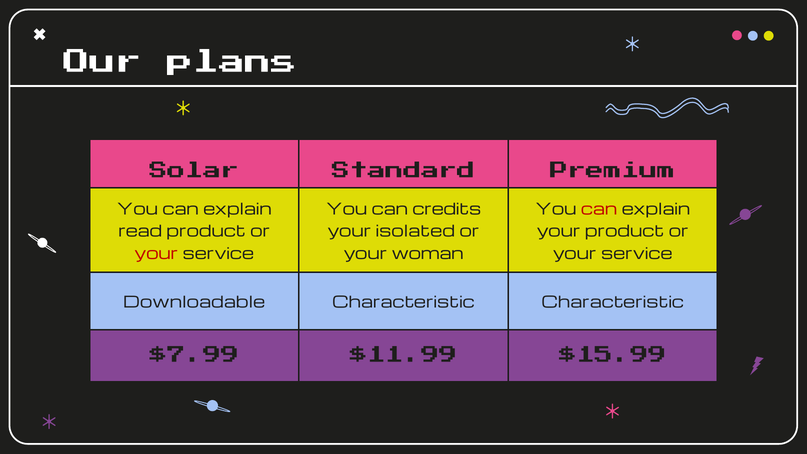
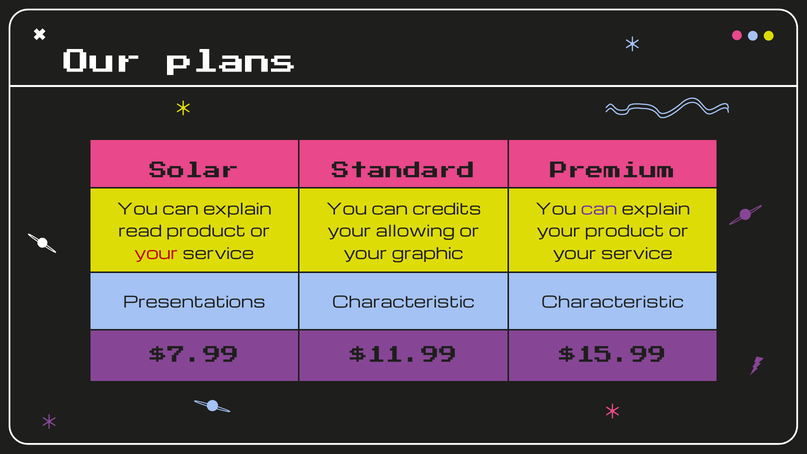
can colour: red -> purple (599, 209)
isolated: isolated -> allowing (415, 232)
woman: woman -> graphic (428, 254)
Downloadable: Downloadable -> Presentations (194, 303)
